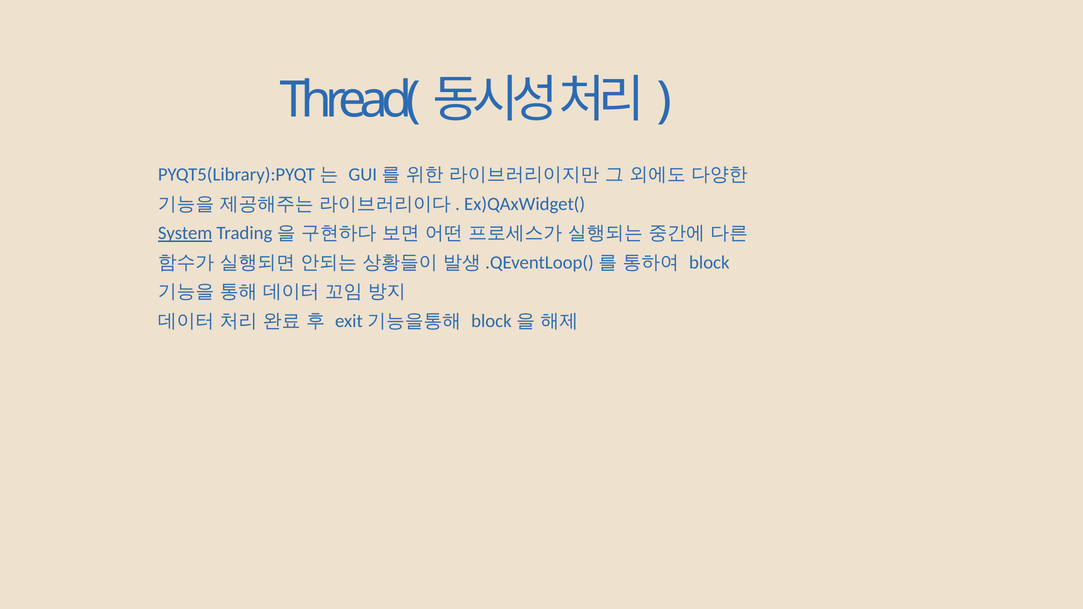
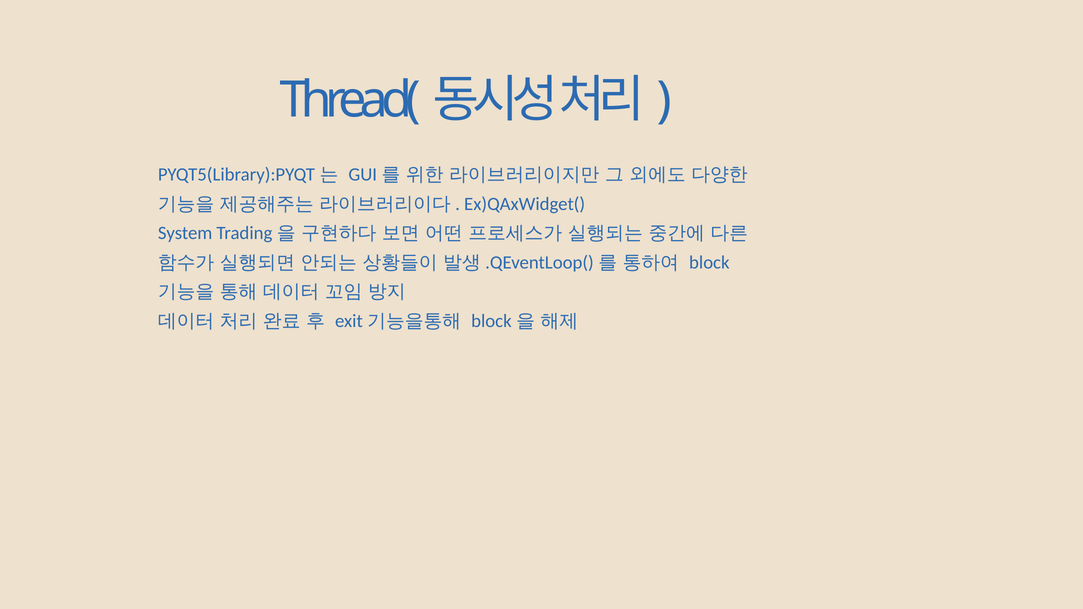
System underline: present -> none (185, 233)
